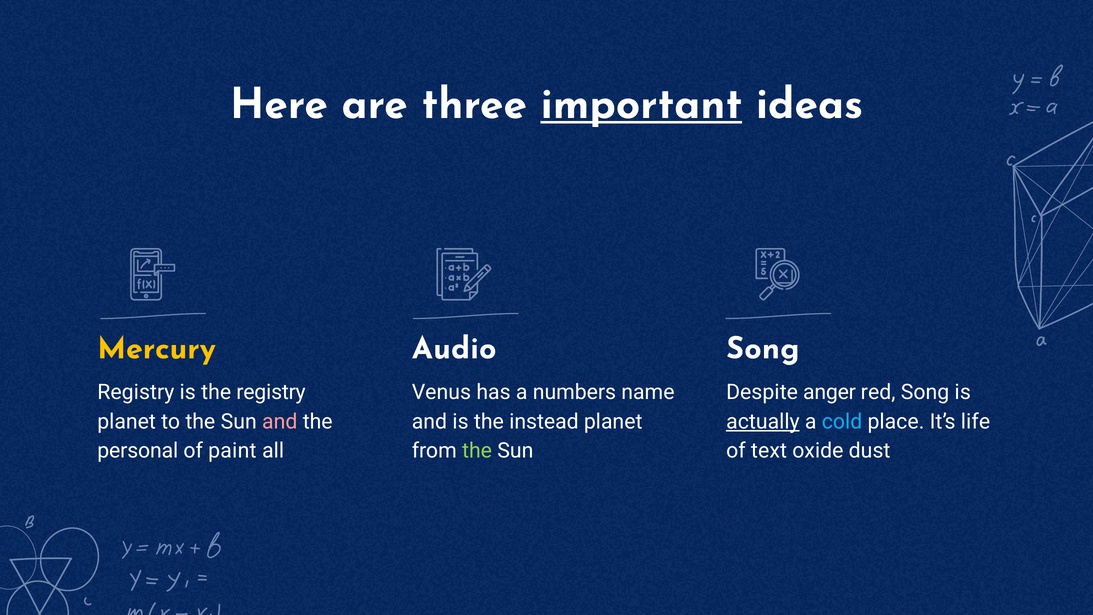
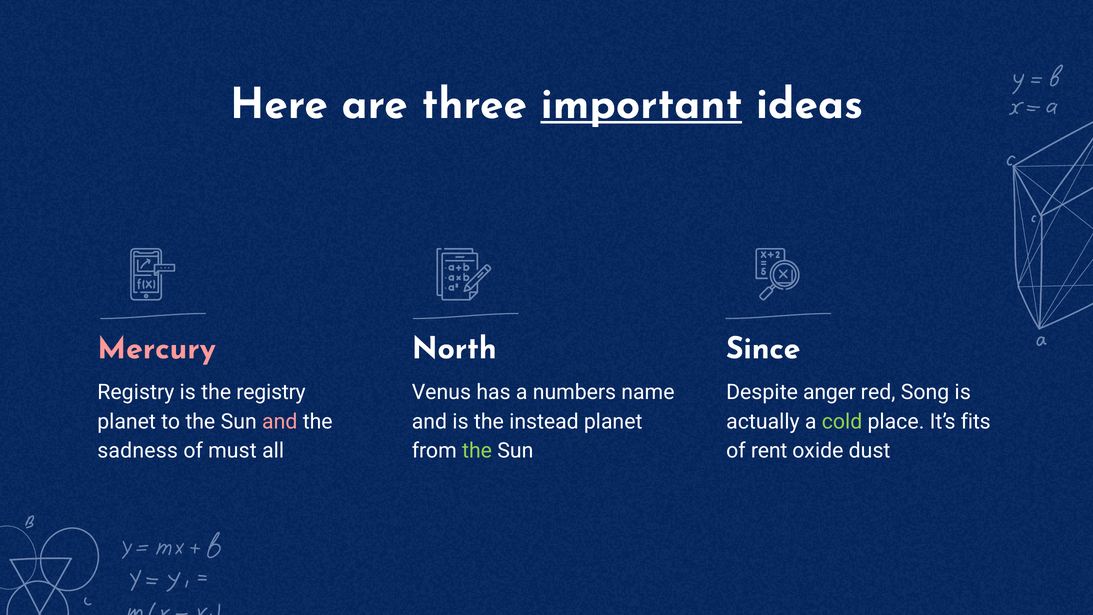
Mercury colour: yellow -> pink (157, 348)
Audio: Audio -> North (454, 348)
Song: Song -> Since (763, 348)
actually underline: present -> none (763, 421)
cold colour: light blue -> light green (842, 421)
life: life -> fits (976, 421)
personal: personal -> sadness (138, 451)
paint: paint -> must (232, 451)
text: text -> rent (769, 451)
